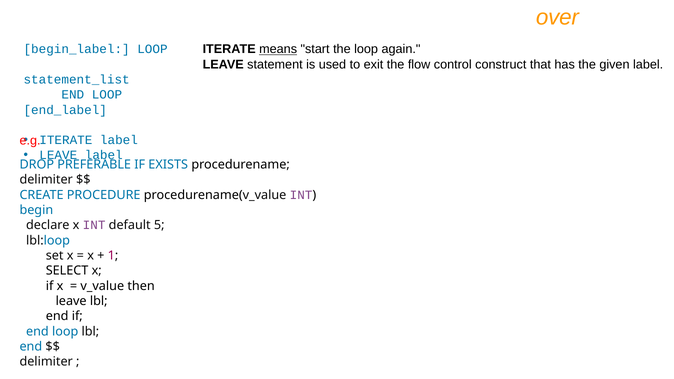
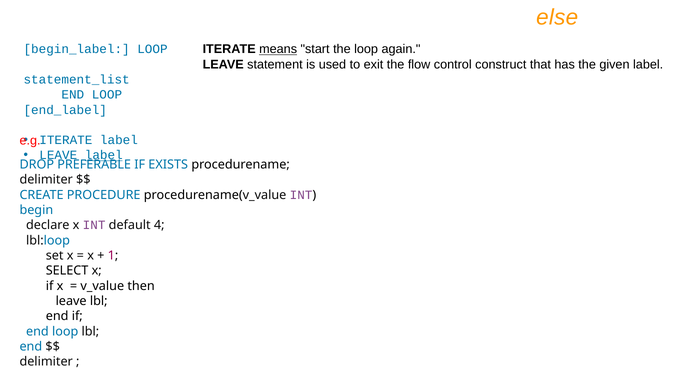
over: over -> else (557, 18)
label underline: none -> present (104, 155)
5: 5 -> 4 (159, 225)
